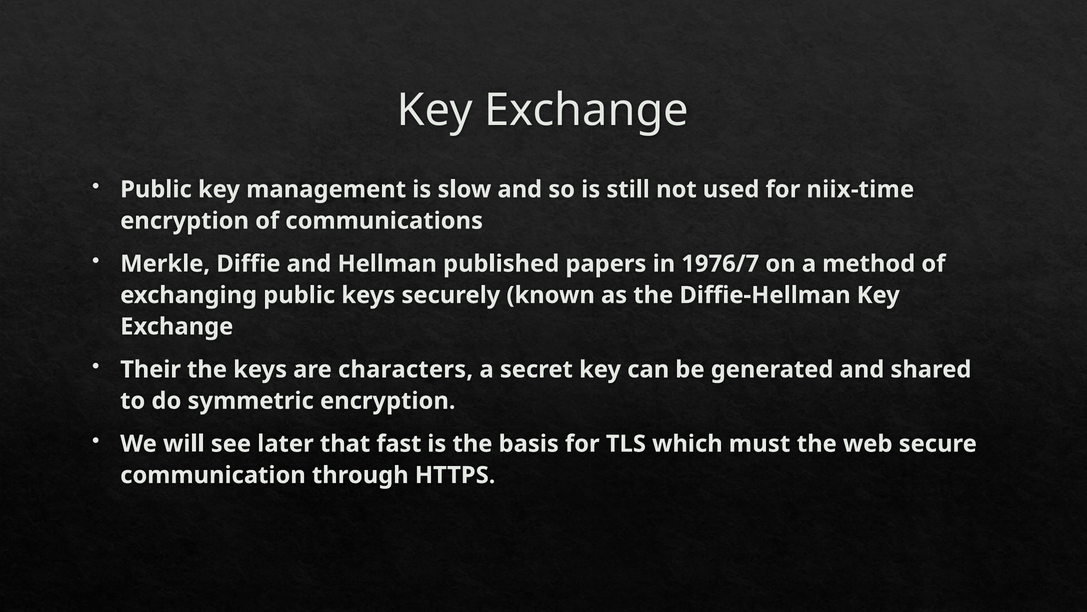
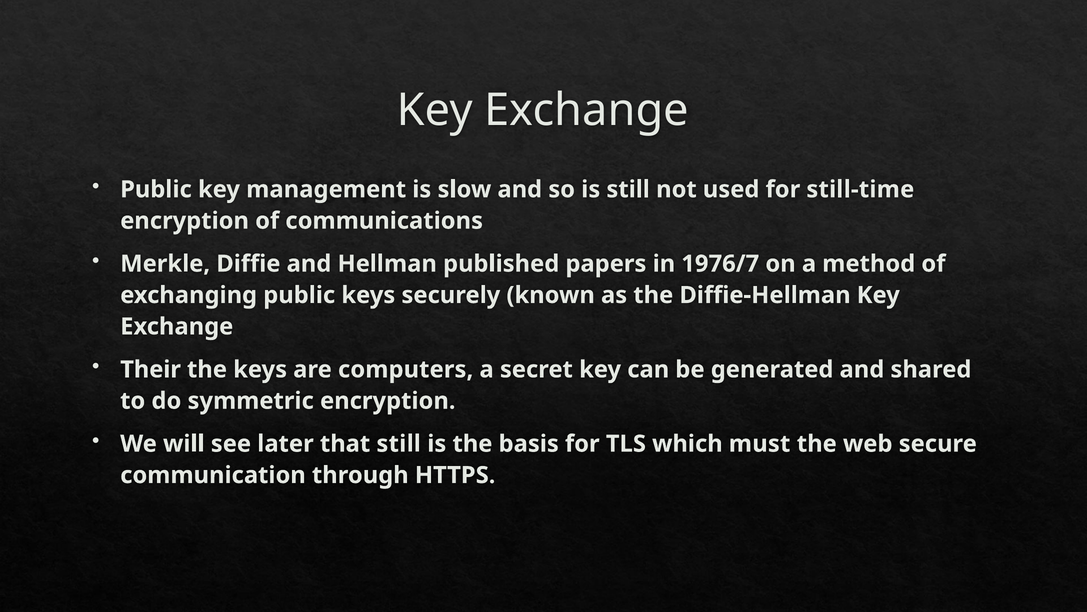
niix-time: niix-time -> still-time (860, 189)
characters: characters -> computers (406, 369)
that fast: fast -> still (399, 443)
